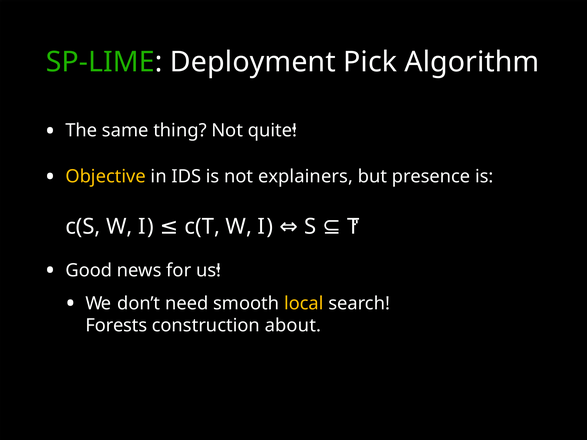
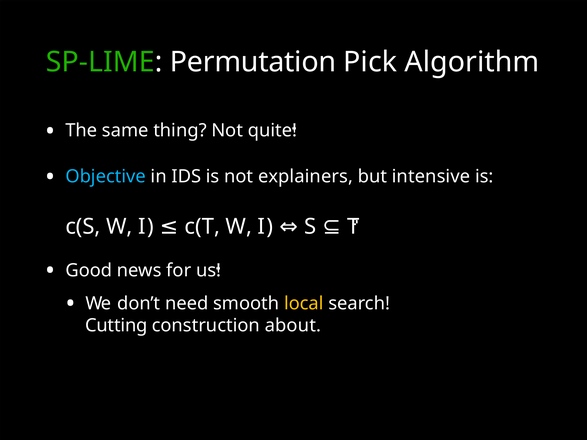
Deployment: Deployment -> Permutation (253, 62)
Objective colour: yellow -> light blue (106, 176)
presence: presence -> intensive (431, 176)
Forests: Forests -> Cutting (116, 326)
